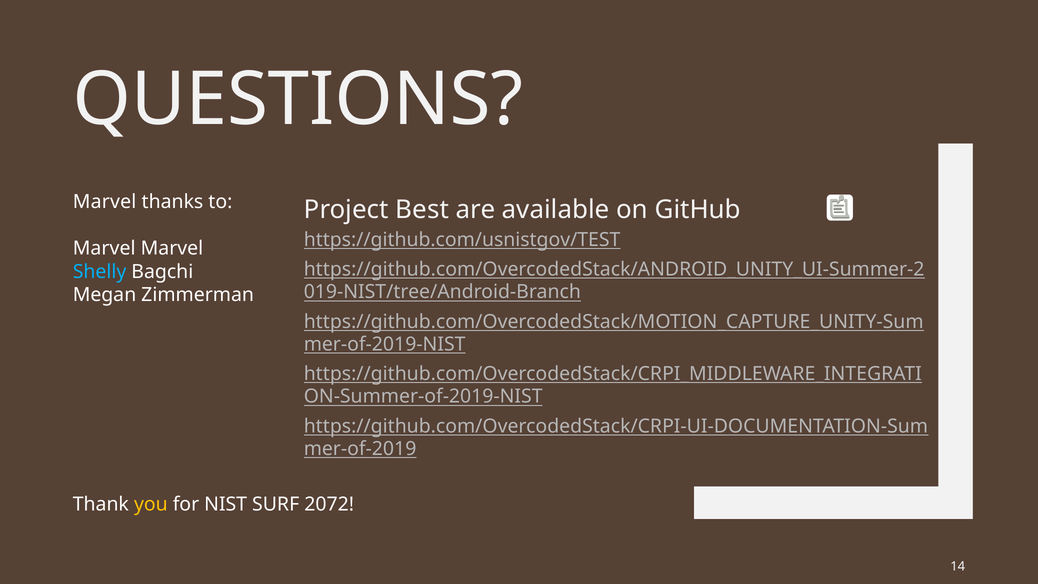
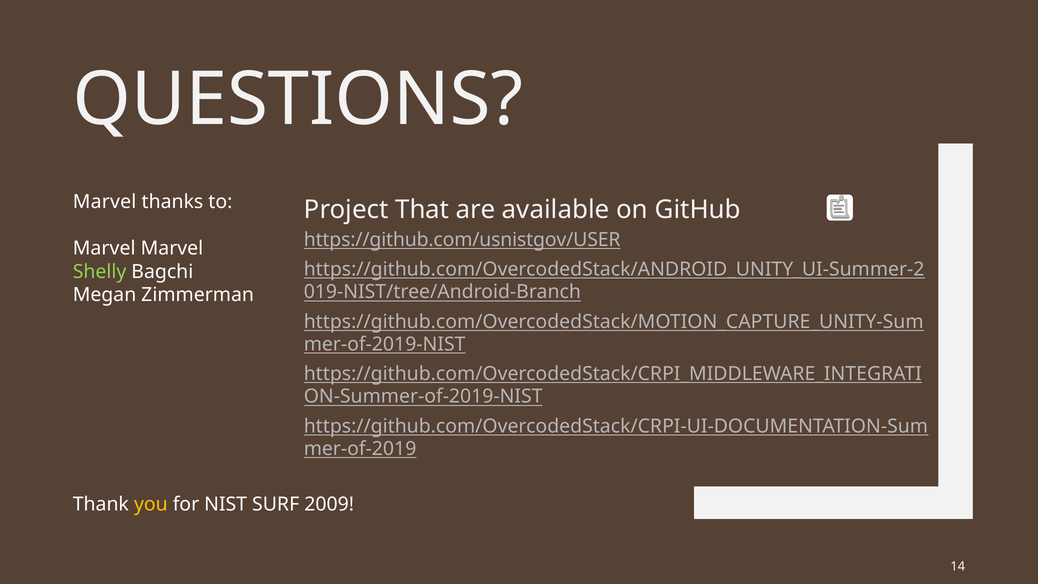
Best: Best -> That (422, 210)
https://github.com/usnistgov/TEST: https://github.com/usnistgov/TEST -> https://github.com/usnistgov/USER (462, 240)
Shelly colour: light blue -> light green (100, 272)
2072: 2072 -> 2009 (329, 504)
